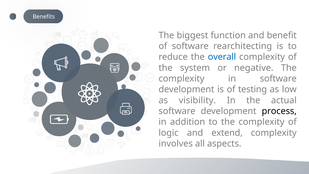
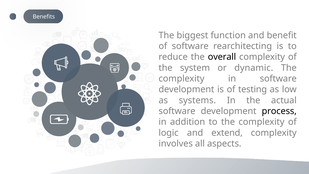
overall colour: blue -> black (222, 57)
negative: negative -> dynamic (254, 68)
visibility: visibility -> systems (197, 100)
